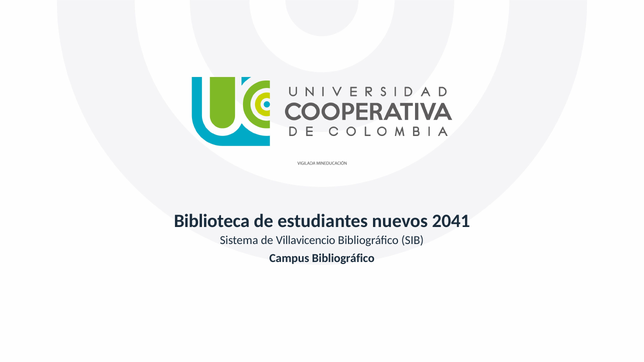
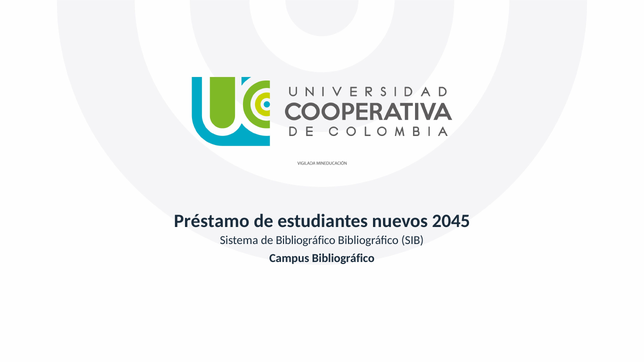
Biblioteca: Biblioteca -> Préstamo (212, 221)
2041: 2041 -> 2045 (451, 221)
de Villavicencio: Villavicencio -> Bibliográfico (306, 241)
